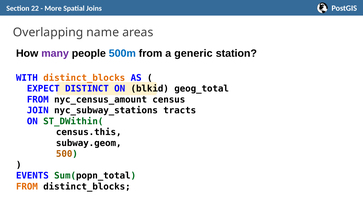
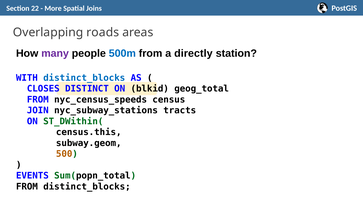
name: name -> roads (103, 32)
generic: generic -> directly (193, 53)
distinct_blocks colour: orange -> blue (84, 78)
EXPECT: EXPECT -> CLOSES (43, 89)
nyc_census_amount: nyc_census_amount -> nyc_census_speeds (101, 100)
FROM colour: orange -> black (27, 187)
